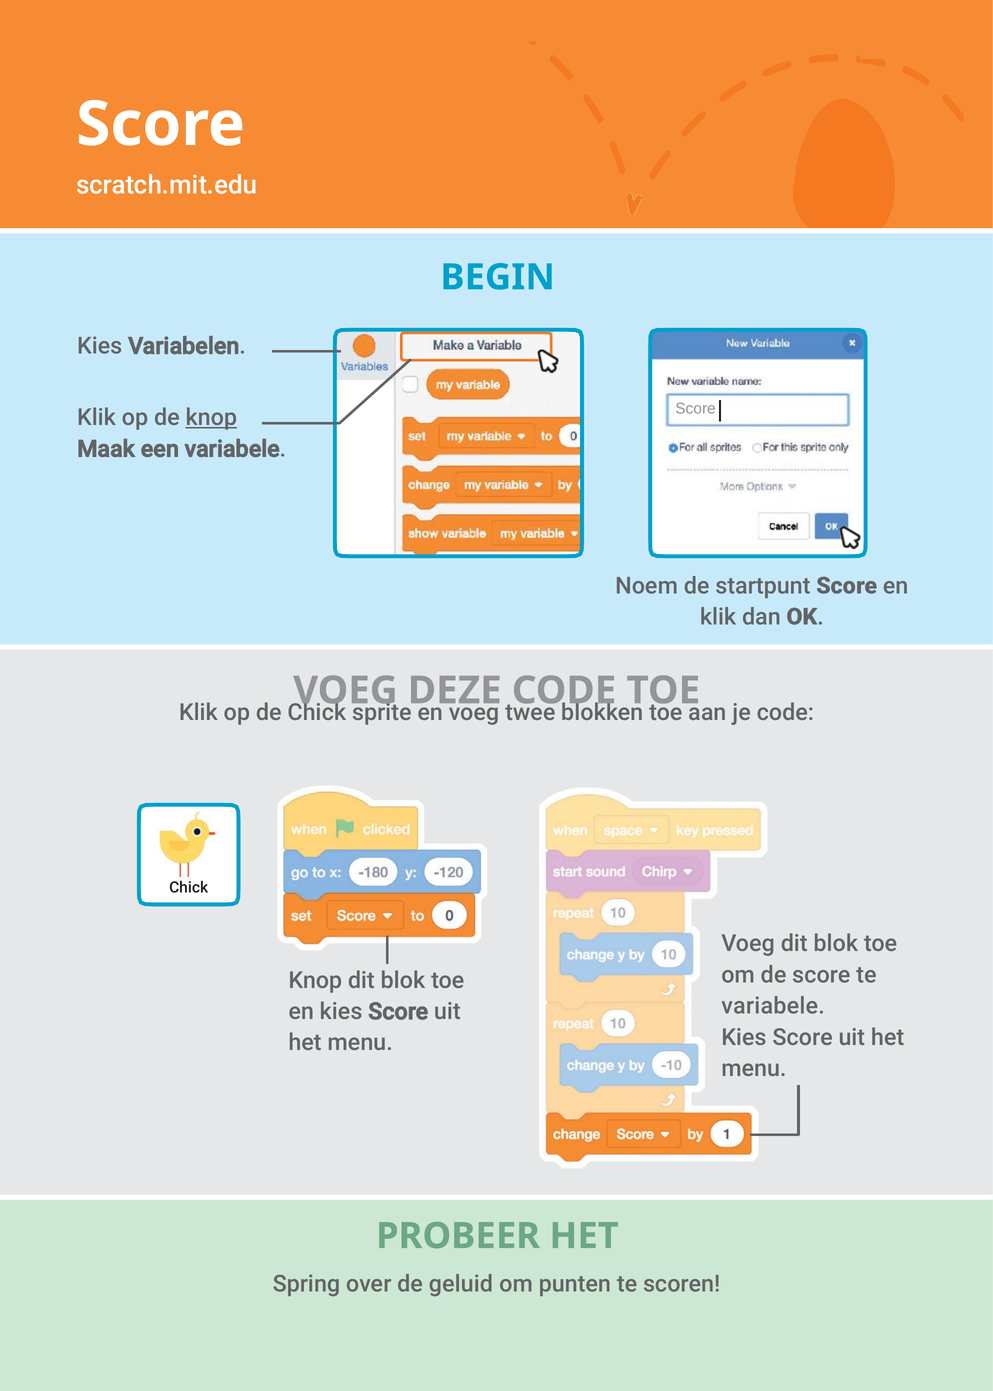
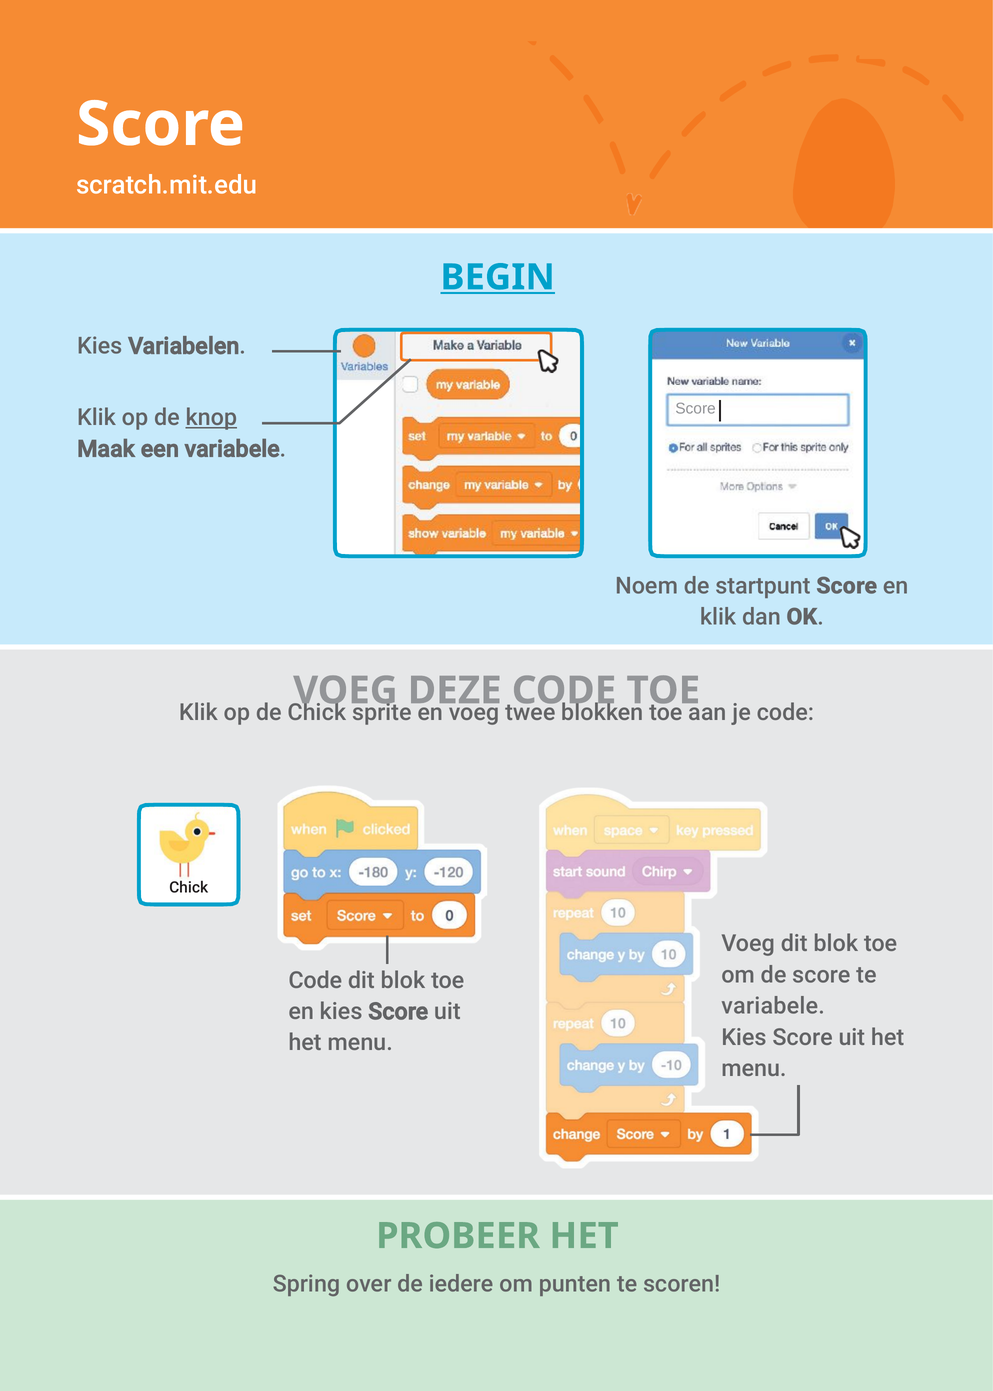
BEGIN underline: none -> present (498, 277)
Knop: Knop -> Code (315, 980)
geluid: geluid -> iedere (461, 1283)
